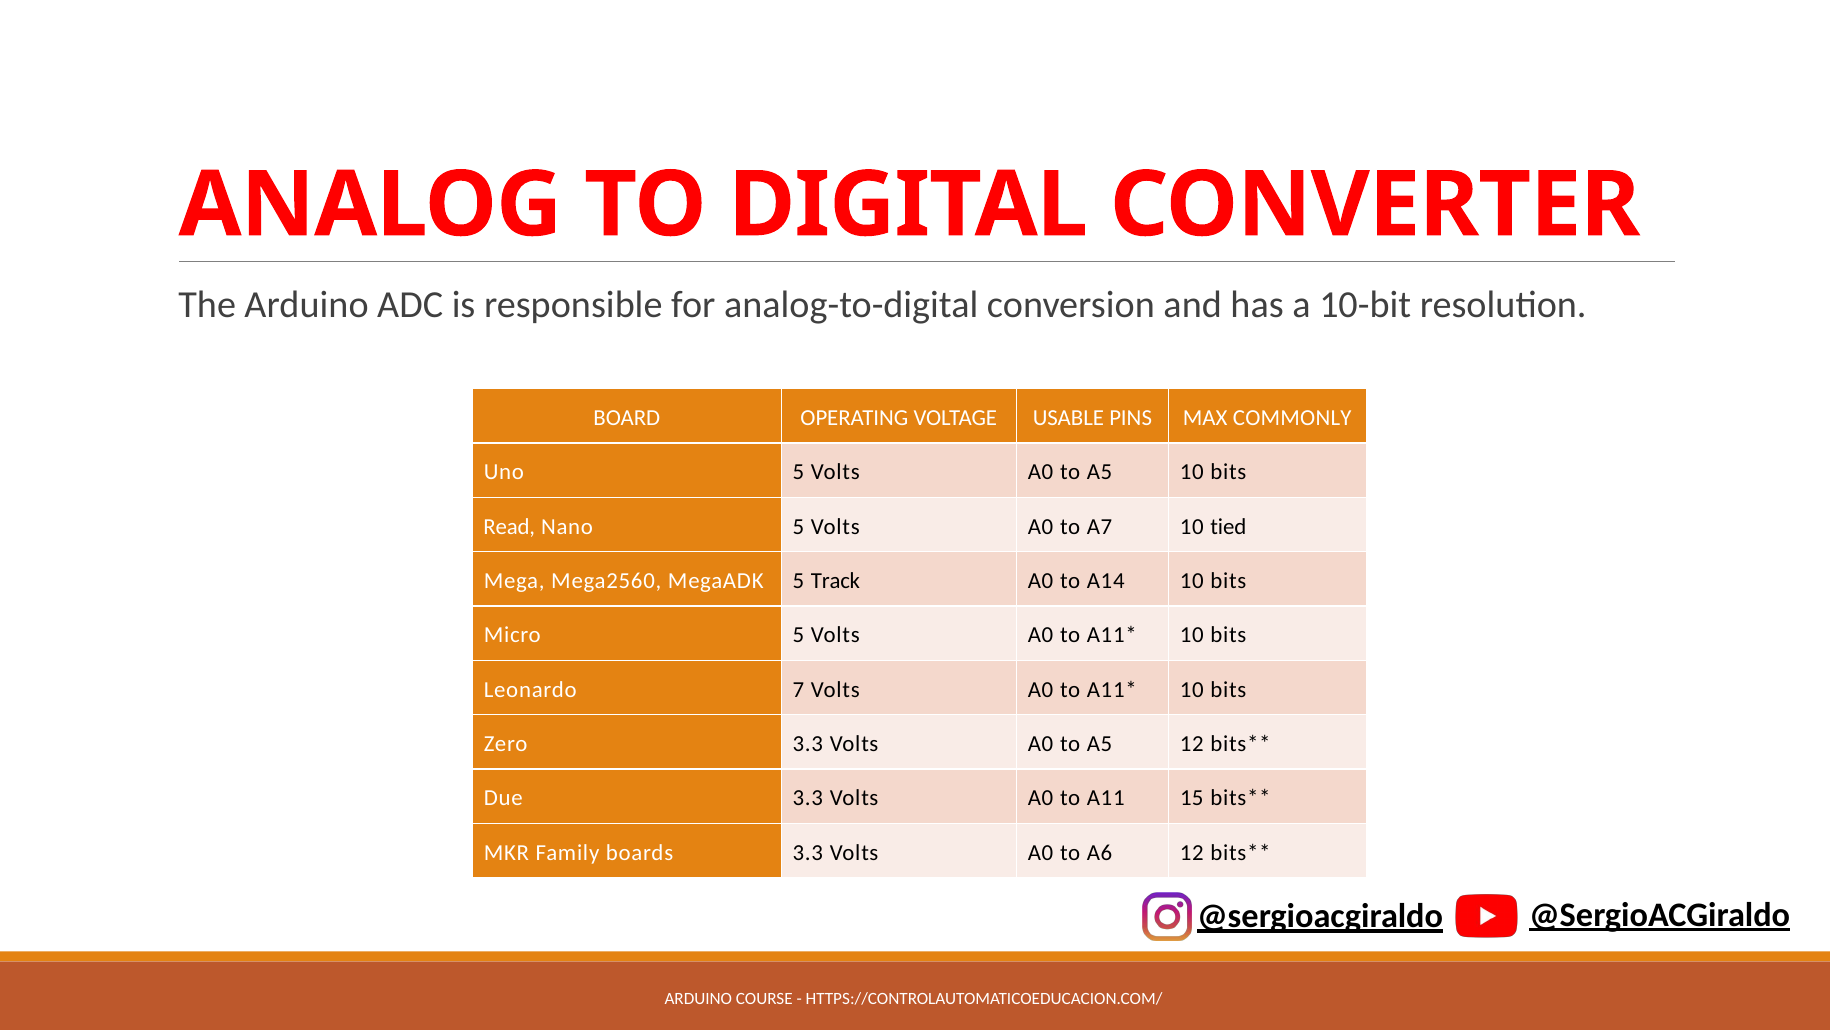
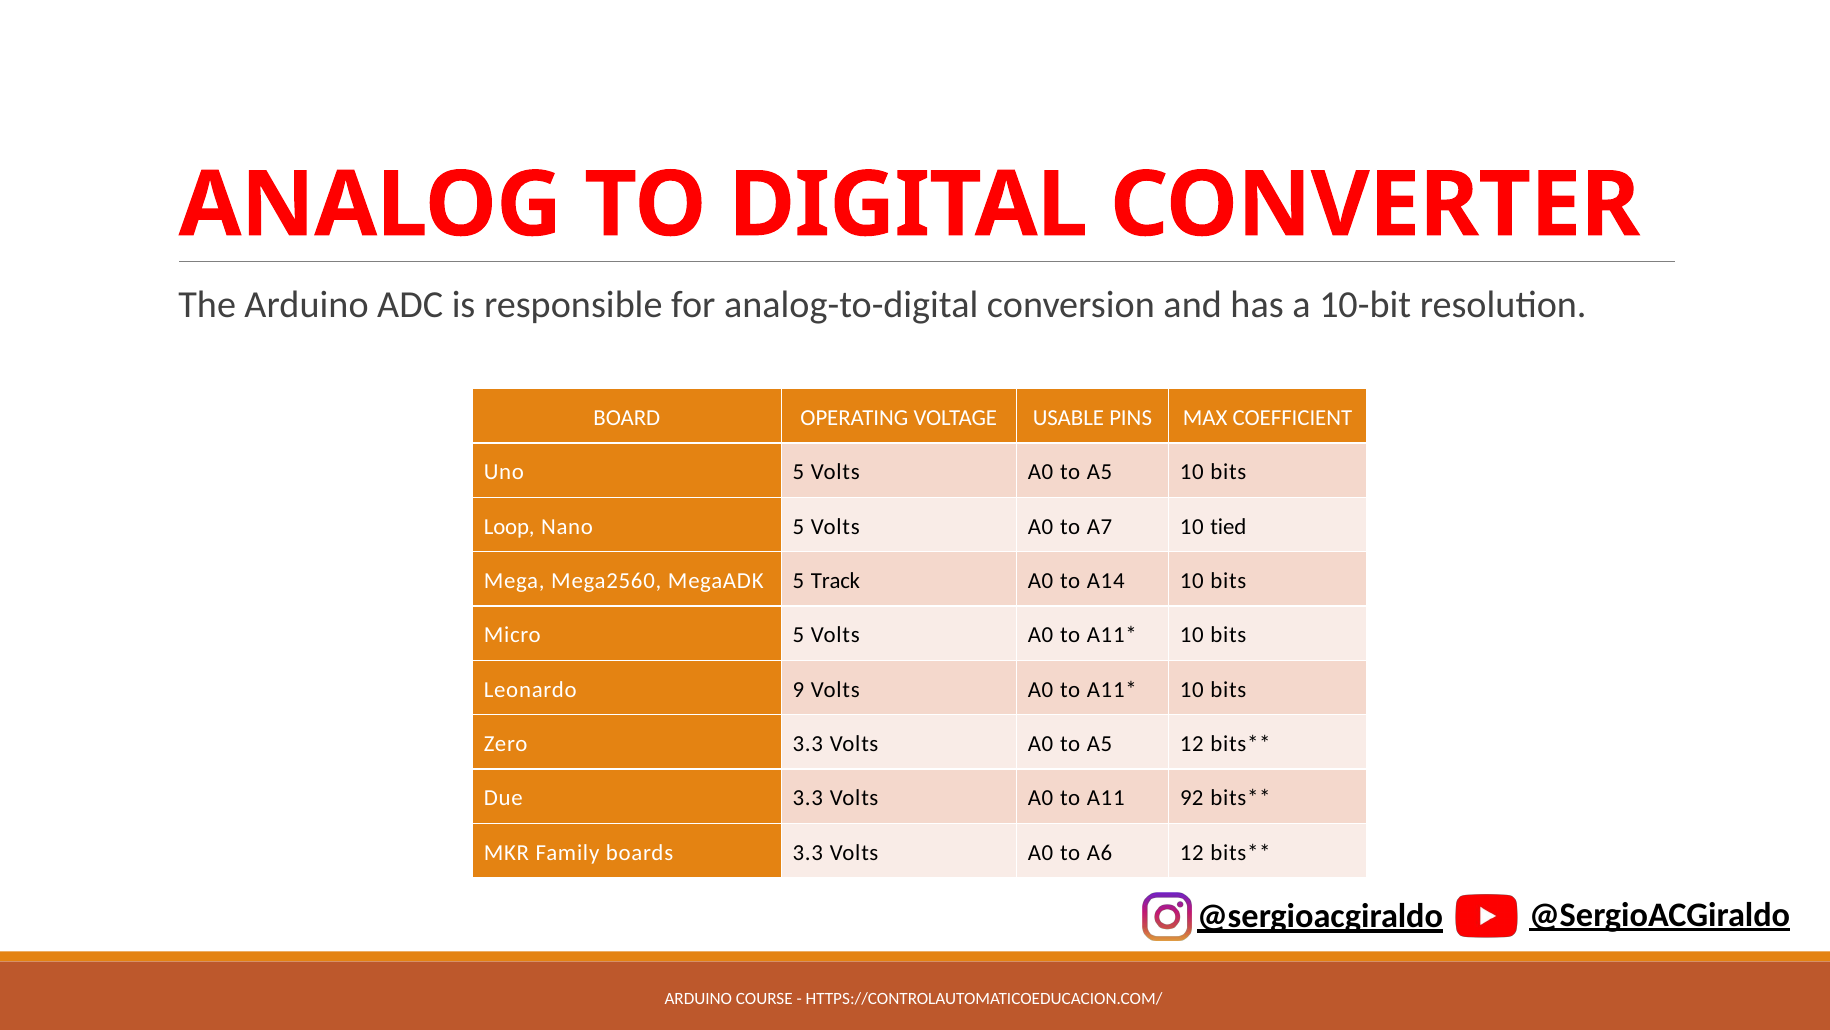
COMMONLY: COMMONLY -> COEFFICIENT (1292, 418)
Read: Read -> Loop (509, 526)
7: 7 -> 9 (799, 689)
15: 15 -> 92 (1192, 798)
